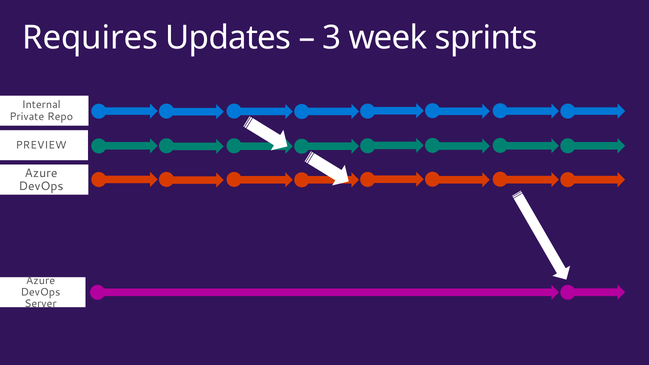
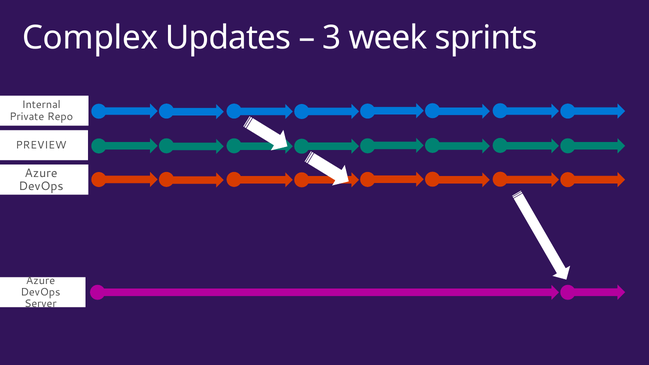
Requires: Requires -> Complex (90, 38)
